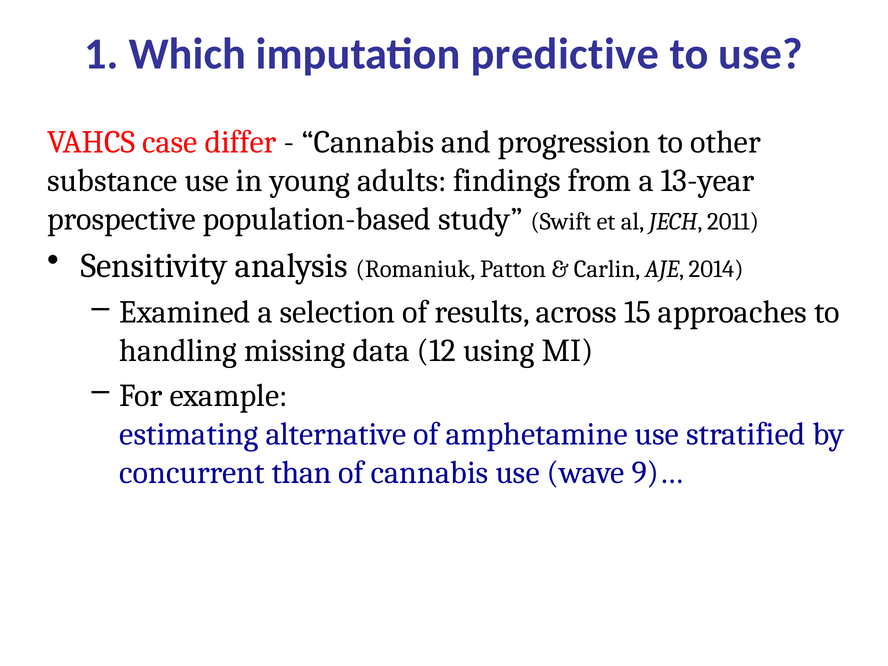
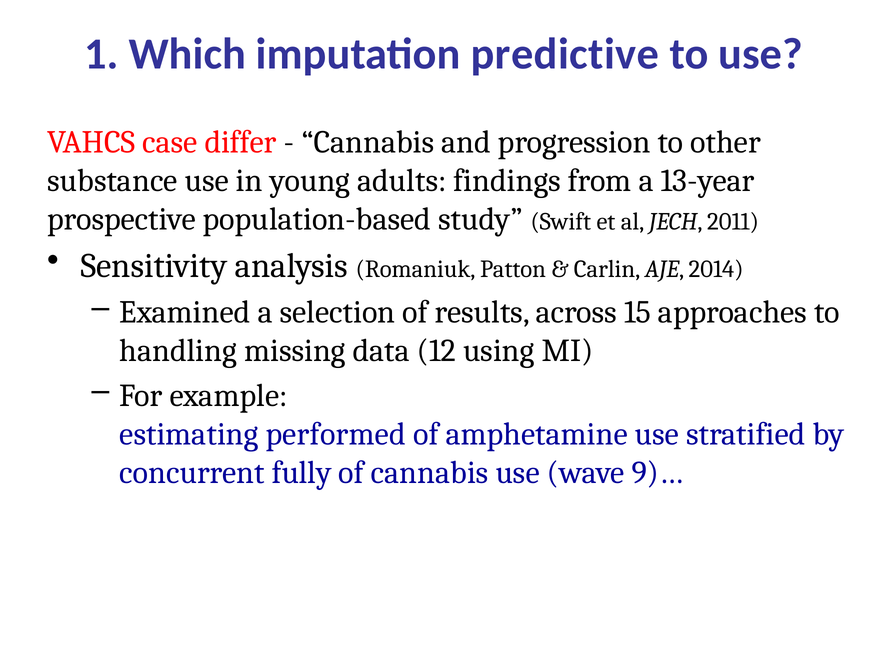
alternative: alternative -> performed (336, 434)
than: than -> fully (302, 473)
